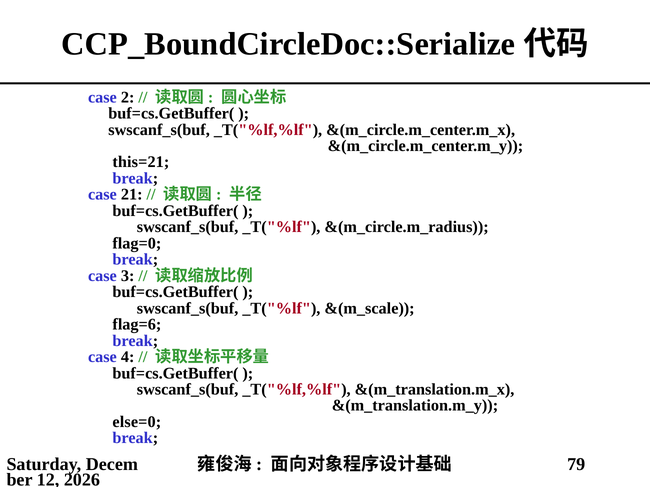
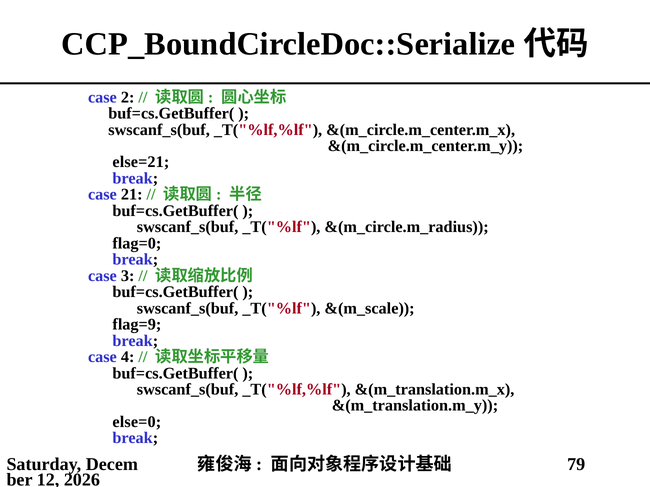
this=21: this=21 -> else=21 (141, 162)
flag=6: flag=6 -> flag=9 (137, 325)
